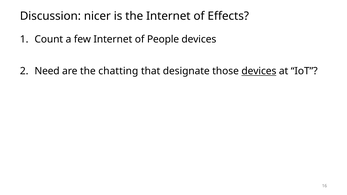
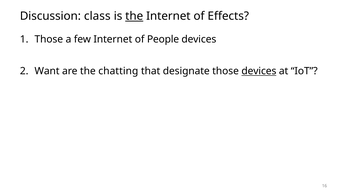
nicer: nicer -> class (97, 16)
the underline: none -> present (134, 16)
Count: Count -> Those (49, 39)
Need: Need -> Want (47, 71)
